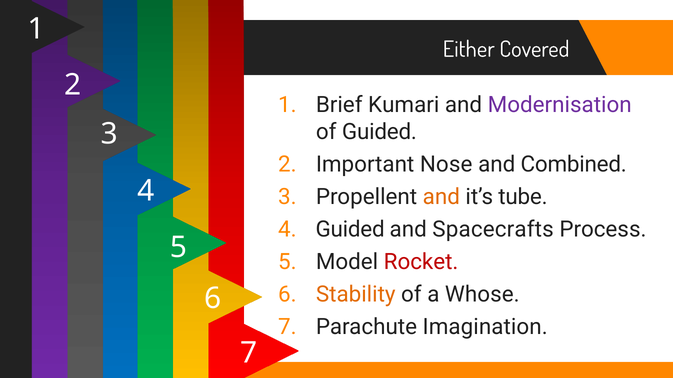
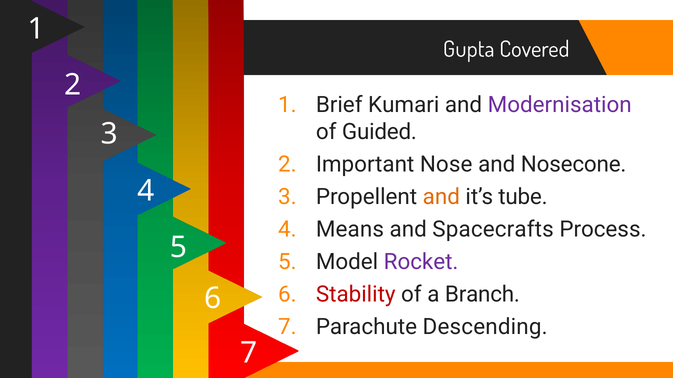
Either: Either -> Gupta (469, 49)
Combined: Combined -> Nosecone (574, 164)
Guided: Guided -> Means (350, 230)
Rocket colour: red -> purple (421, 262)
Stability colour: orange -> red (356, 295)
Whose: Whose -> Branch (482, 295)
Imagination: Imagination -> Descending (485, 327)
